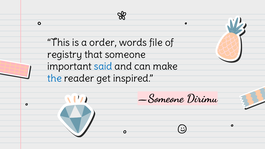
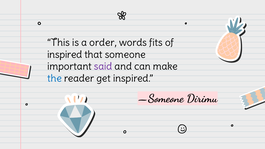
file: file -> fits (156, 43)
registry: registry -> inspired (65, 55)
said colour: blue -> purple (103, 67)
